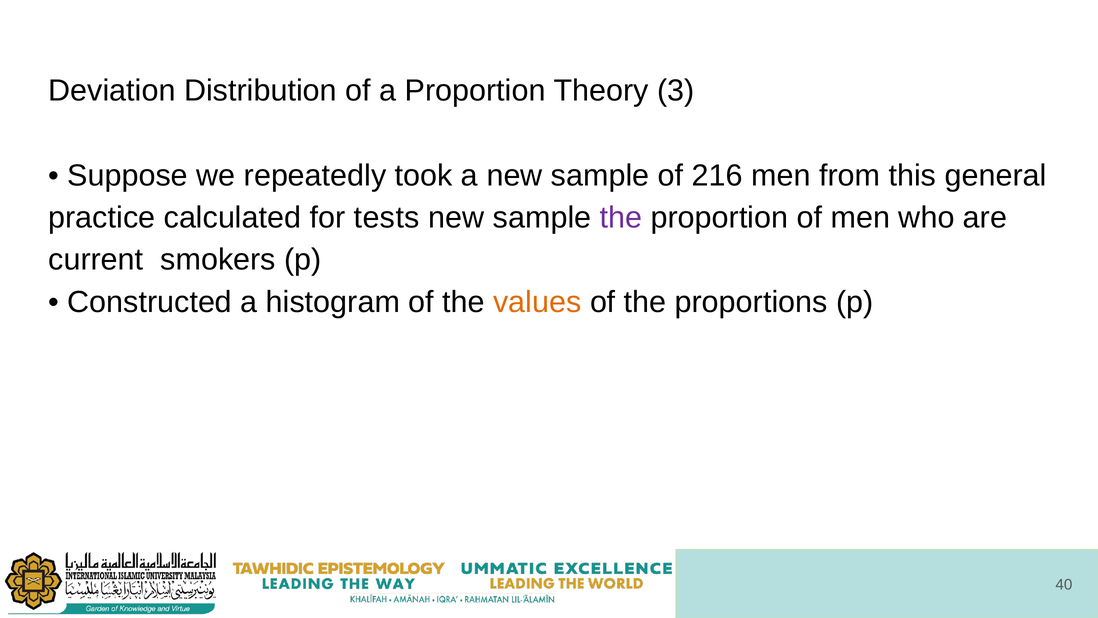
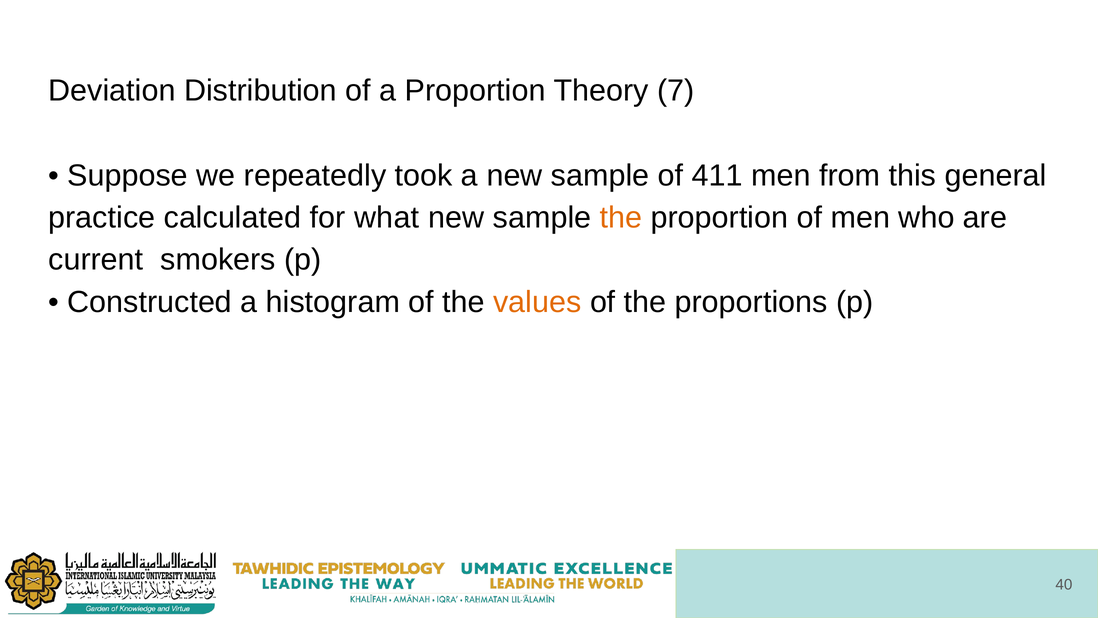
3: 3 -> 7 (676, 90)
216: 216 -> 411 (717, 175)
tests: tests -> what (387, 217)
the colour: purple -> orange (621, 217)
